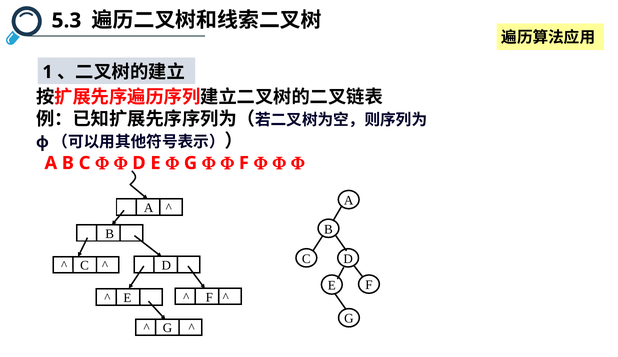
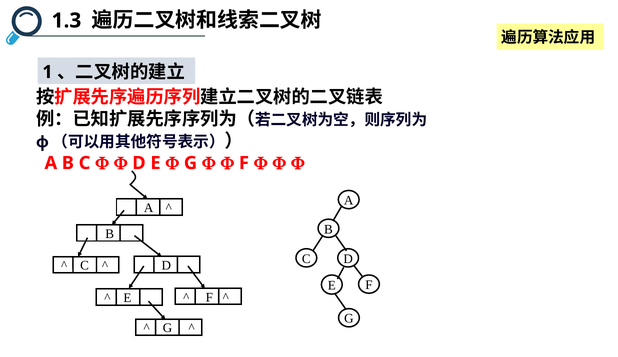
5.3: 5.3 -> 1.3 (66, 21)
